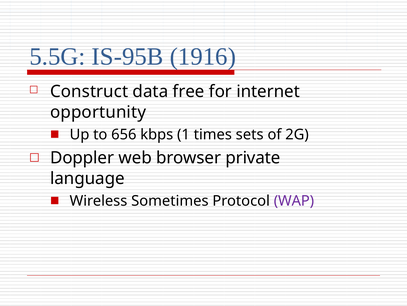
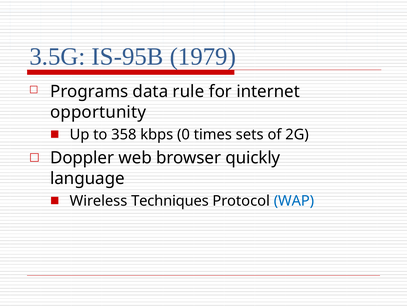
5.5G: 5.5G -> 3.5G (58, 57)
1916: 1916 -> 1979 (203, 57)
Construct: Construct -> Programs (89, 91)
free: free -> rule (188, 91)
656: 656 -> 358 (124, 134)
1: 1 -> 0 (183, 134)
private: private -> quickly (253, 158)
Sometimes: Sometimes -> Techniques (170, 200)
WAP colour: purple -> blue (294, 200)
